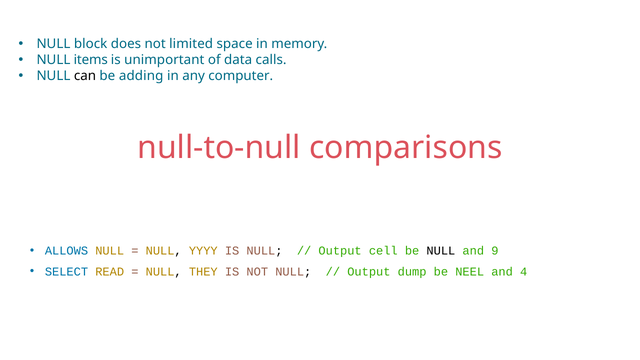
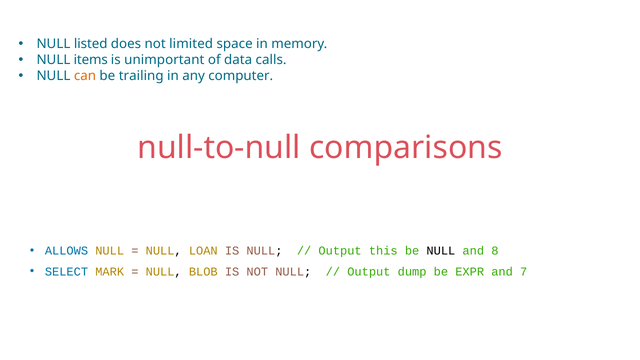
block: block -> listed (91, 44)
can colour: black -> orange (85, 76)
adding: adding -> trailing (141, 76)
YYYY: YYYY -> LOAN (203, 251)
cell: cell -> this (383, 251)
9: 9 -> 8 (495, 251)
READ: READ -> MARK (110, 272)
THEY: THEY -> BLOB (203, 272)
NEEL: NEEL -> EXPR (470, 272)
4: 4 -> 7 (524, 272)
